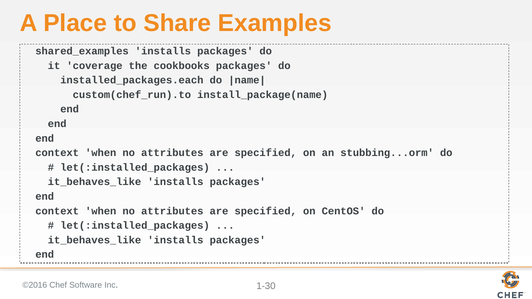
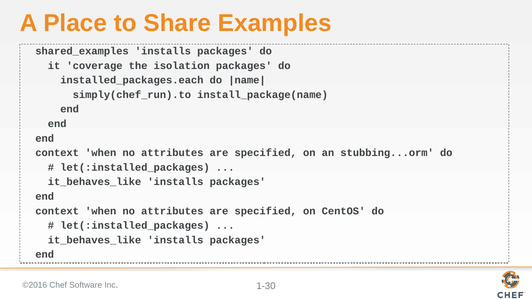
cookbooks: cookbooks -> isolation (182, 66)
custom(chef_run).to: custom(chef_run).to -> simply(chef_run).to (132, 95)
